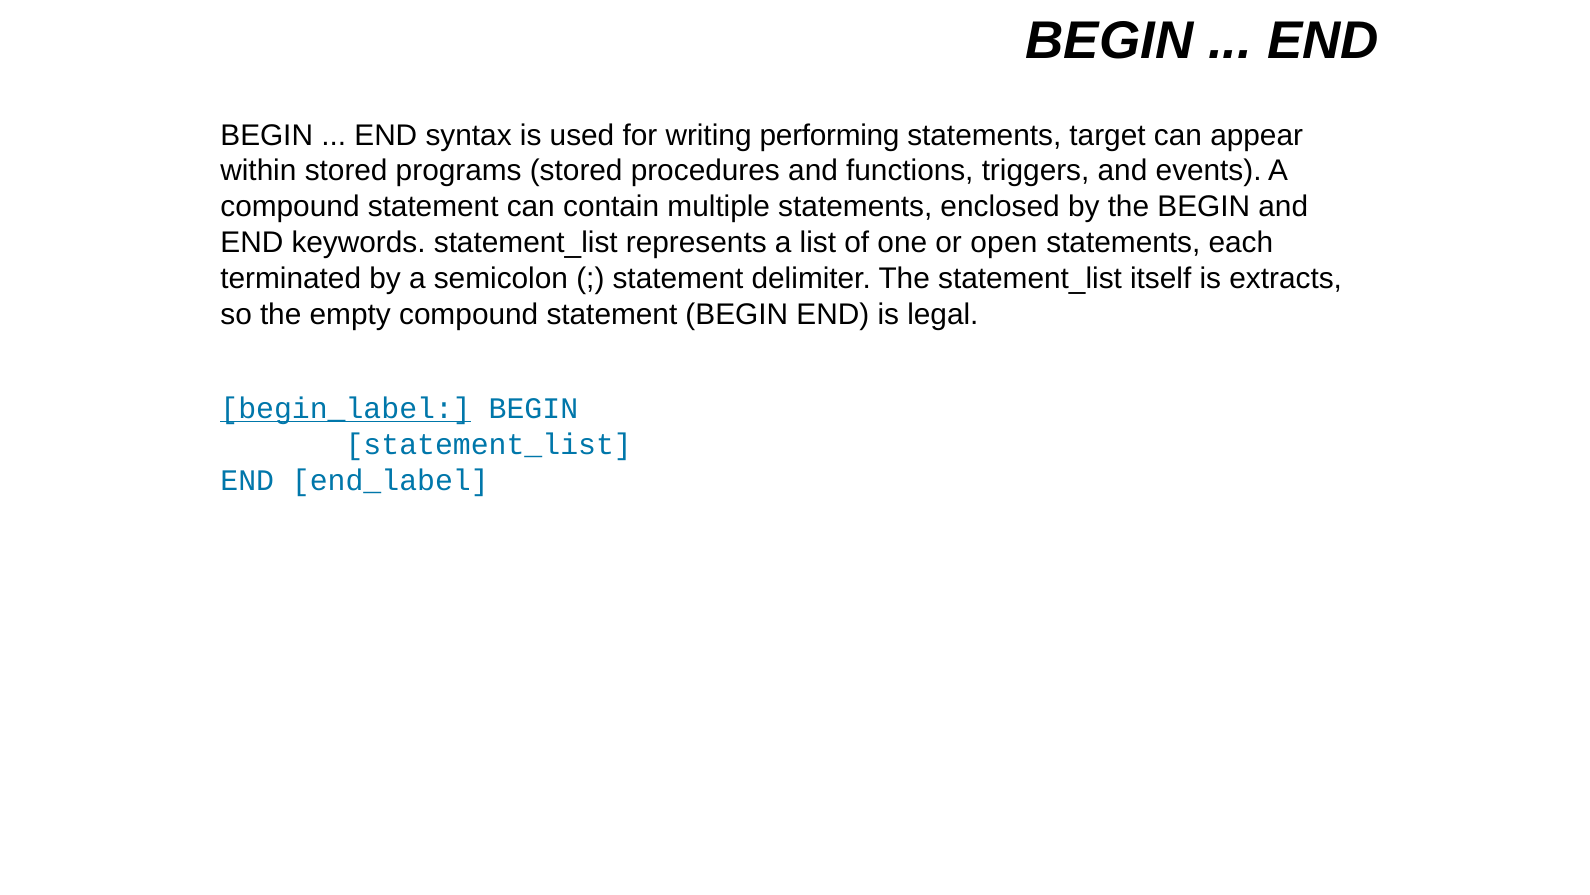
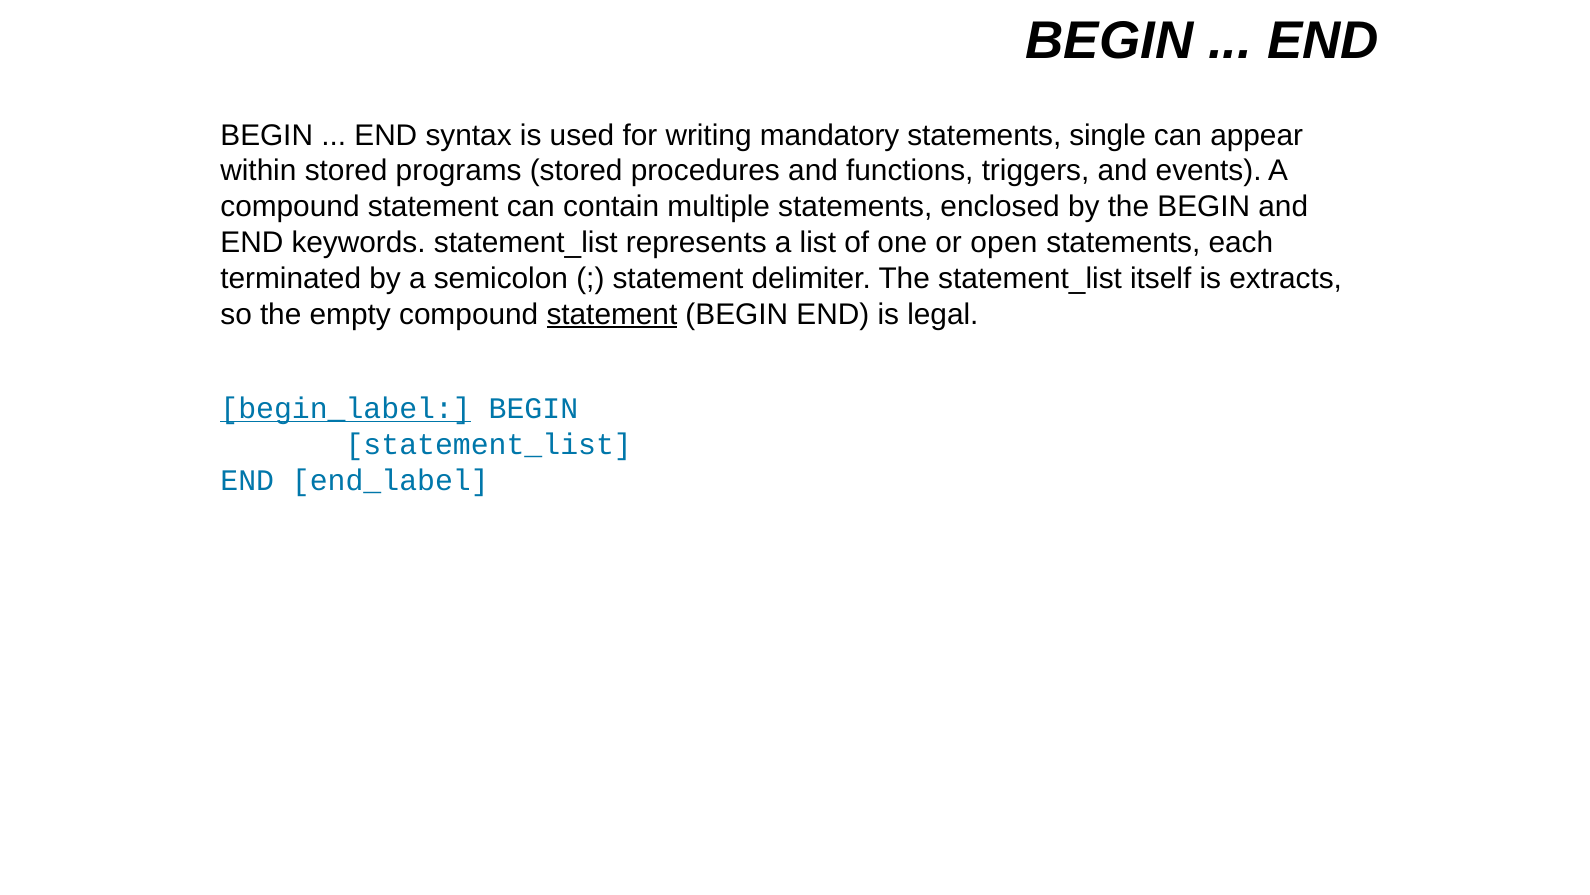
performing: performing -> mandatory (830, 135)
target: target -> single (1108, 135)
statement underline: none -> present (612, 314)
